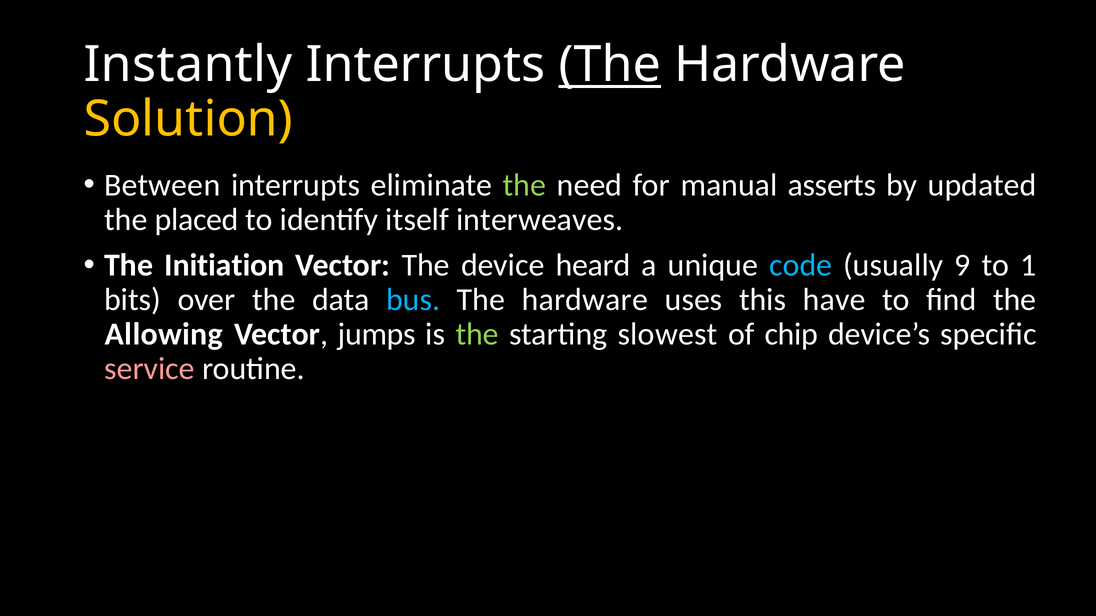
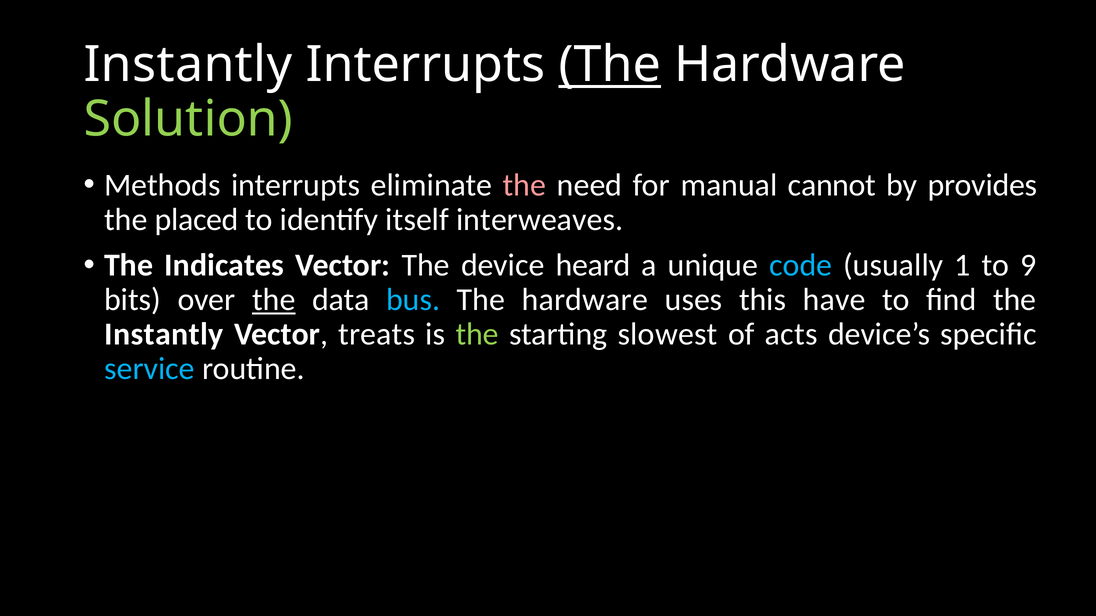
Solution colour: yellow -> light green (188, 119)
Between: Between -> Methods (162, 185)
the colour: light green -> pink (524, 185)
asserts: asserts -> cannot (832, 185)
updated: updated -> provides (982, 185)
Initiation: Initiation -> Indicates (224, 266)
9: 9 -> 1 (963, 266)
1: 1 -> 9 (1028, 266)
the underline: none -> present (274, 300)
Allowing: Allowing -> Instantly (164, 335)
jumps: jumps -> treats (377, 335)
chip: chip -> acts (791, 335)
service colour: pink -> light blue (149, 369)
